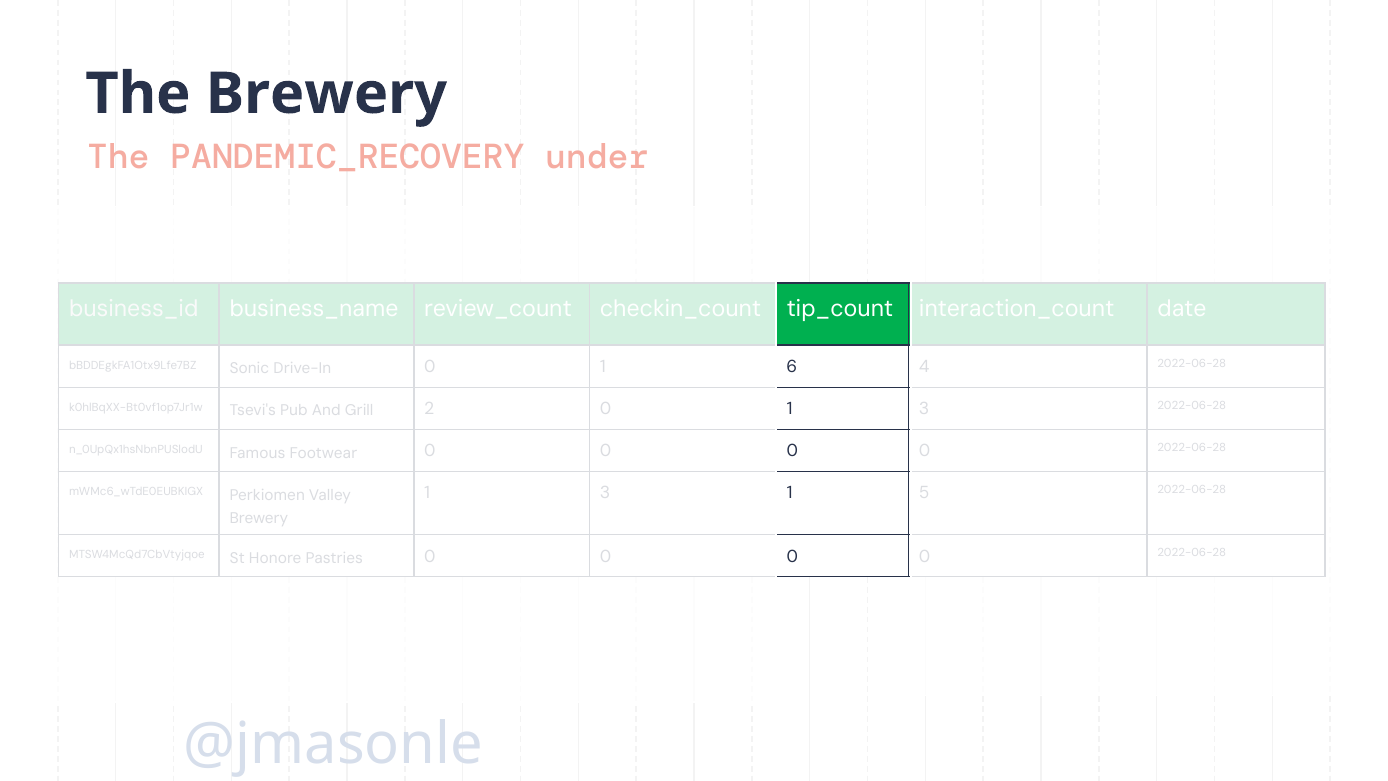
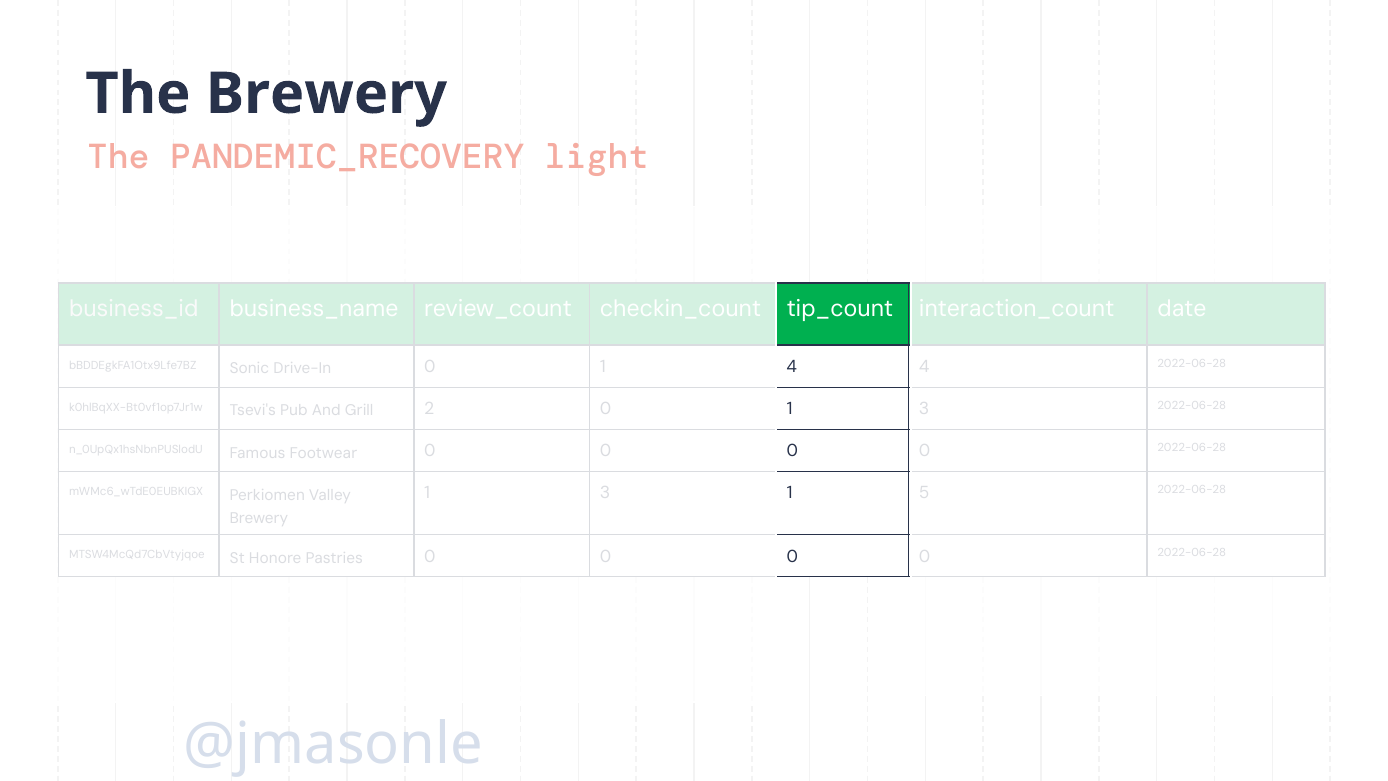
under: under -> light (597, 157)
6: 6 -> 4 (792, 367)
